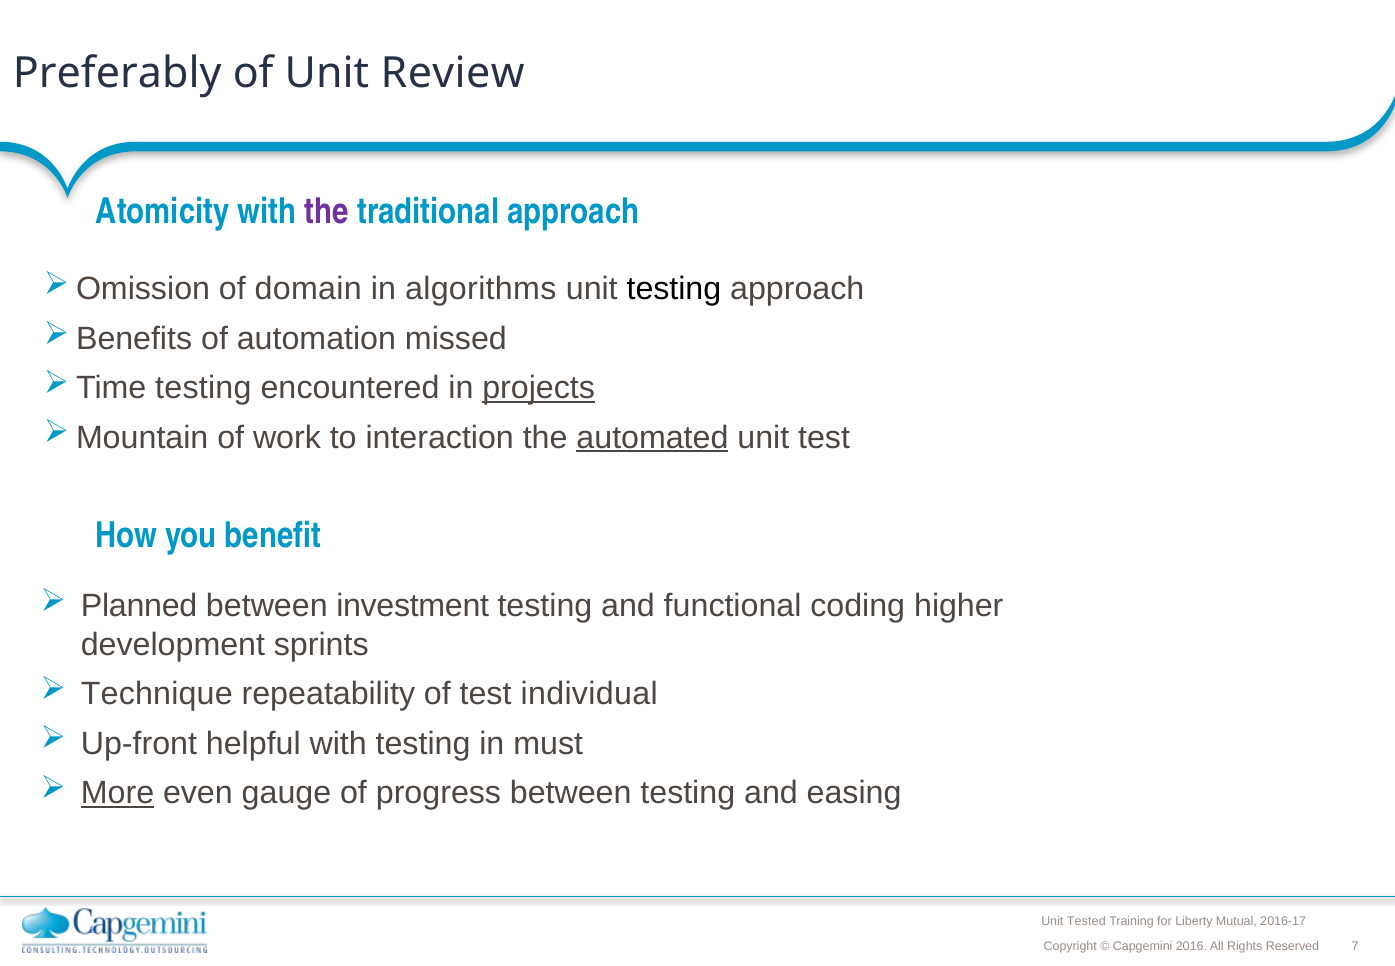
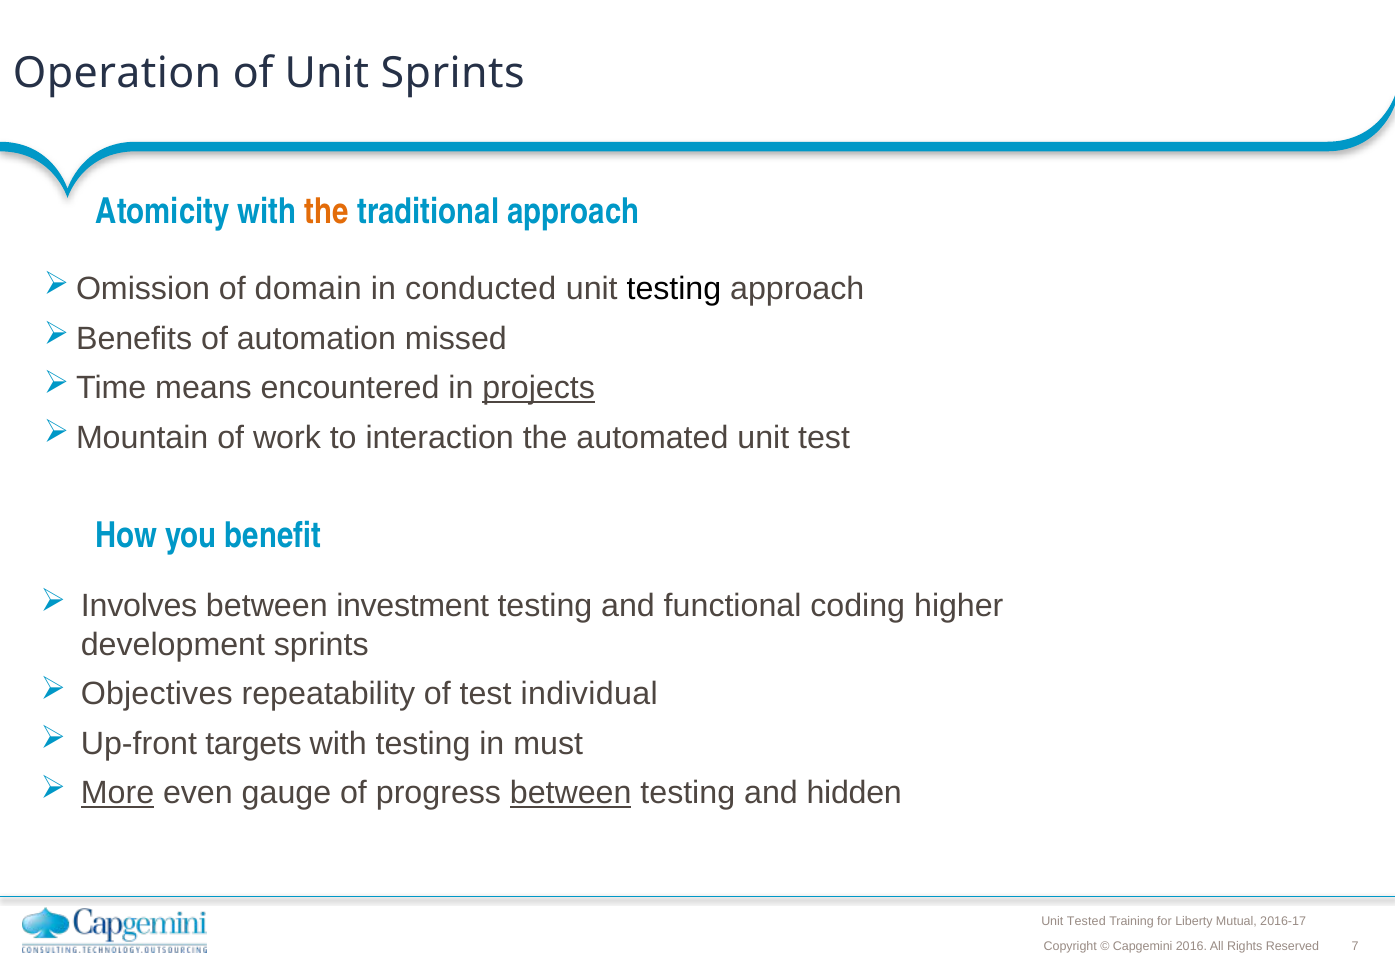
Preferably: Preferably -> Operation (117, 74)
Unit Review: Review -> Sprints (453, 74)
the colour: purple -> orange (327, 211)
algorithms: algorithms -> conducted (481, 289)
testing: testing -> means (204, 388)
automated underline: present -> none (652, 437)
Planned: Planned -> Involves (139, 606)
Technique: Technique -> Objectives (157, 694)
helpful: helpful -> targets (253, 743)
between underline: none -> present (571, 793)
easing: easing -> hidden (854, 793)
